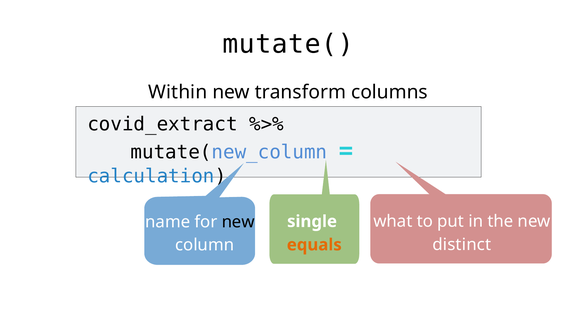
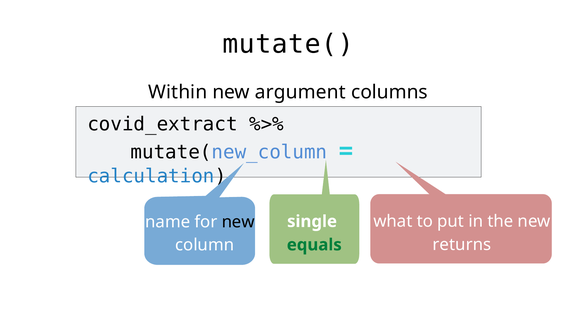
transform: transform -> argument (300, 92)
distinct: distinct -> returns (462, 245)
equals colour: orange -> green (314, 245)
